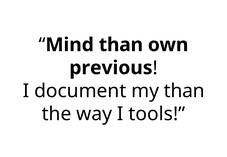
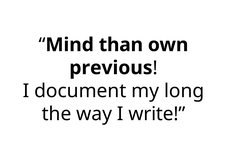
my than: than -> long (184, 91)
tools: tools -> write (157, 114)
